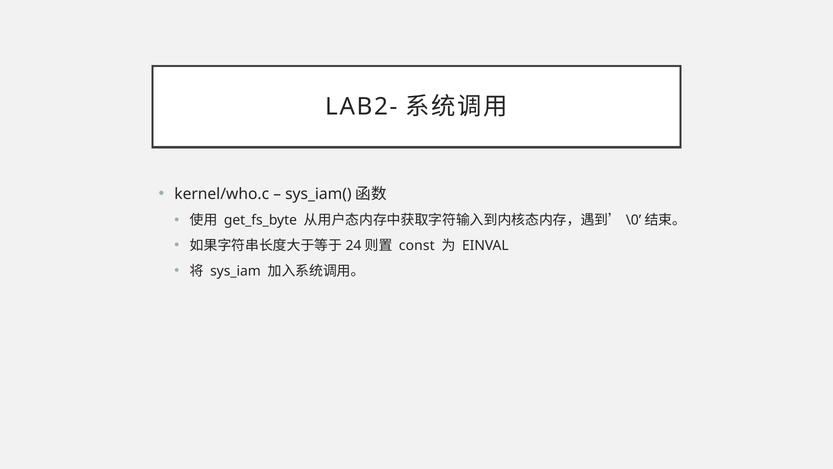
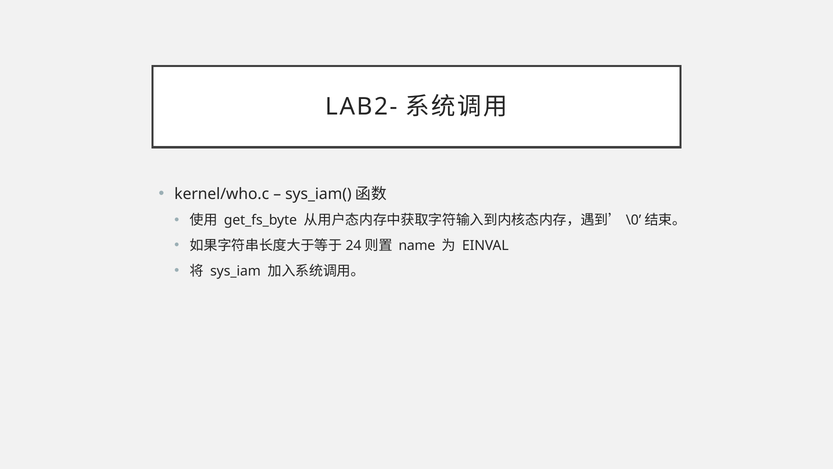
const: const -> name (417, 245)
